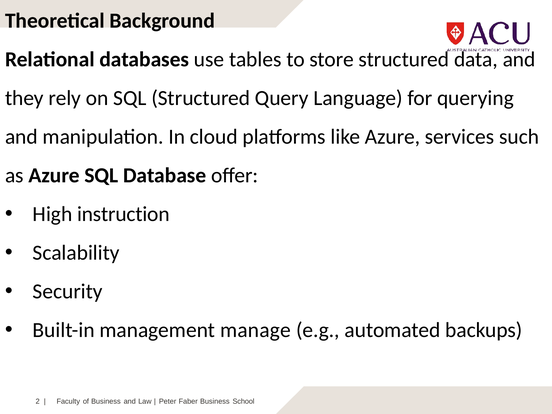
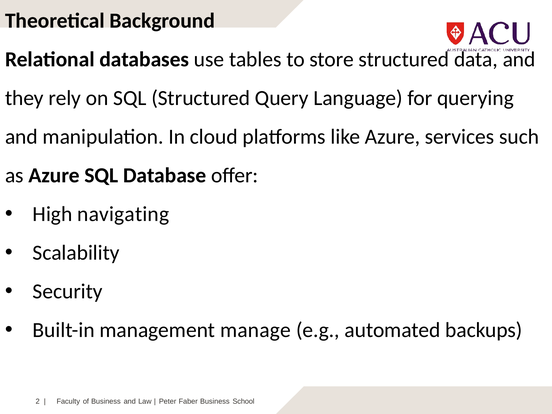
instruction: instruction -> navigating (123, 214)
